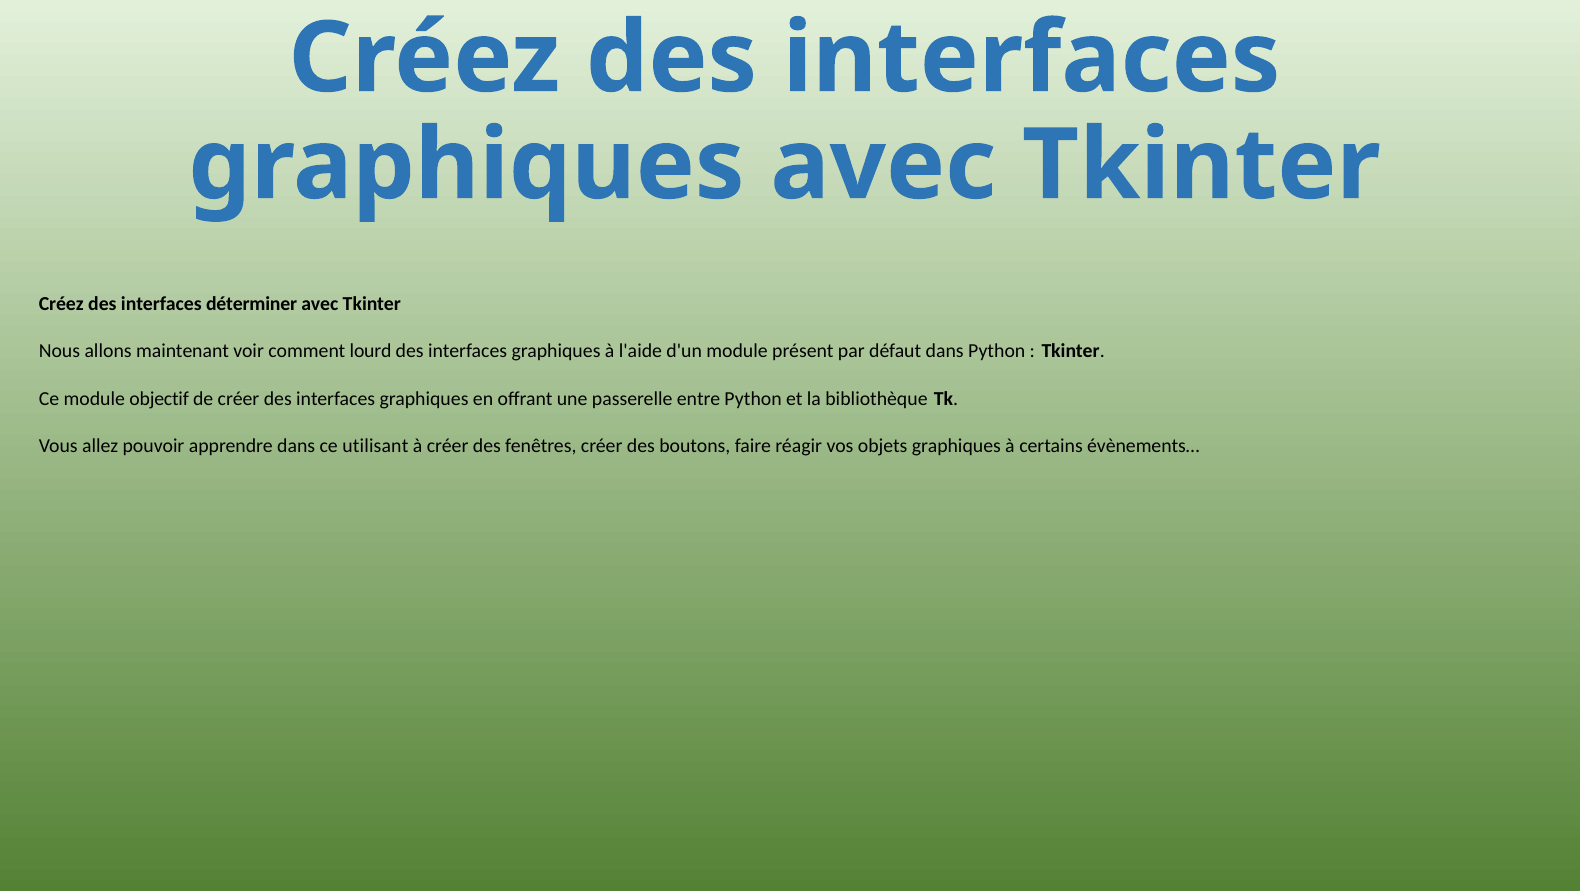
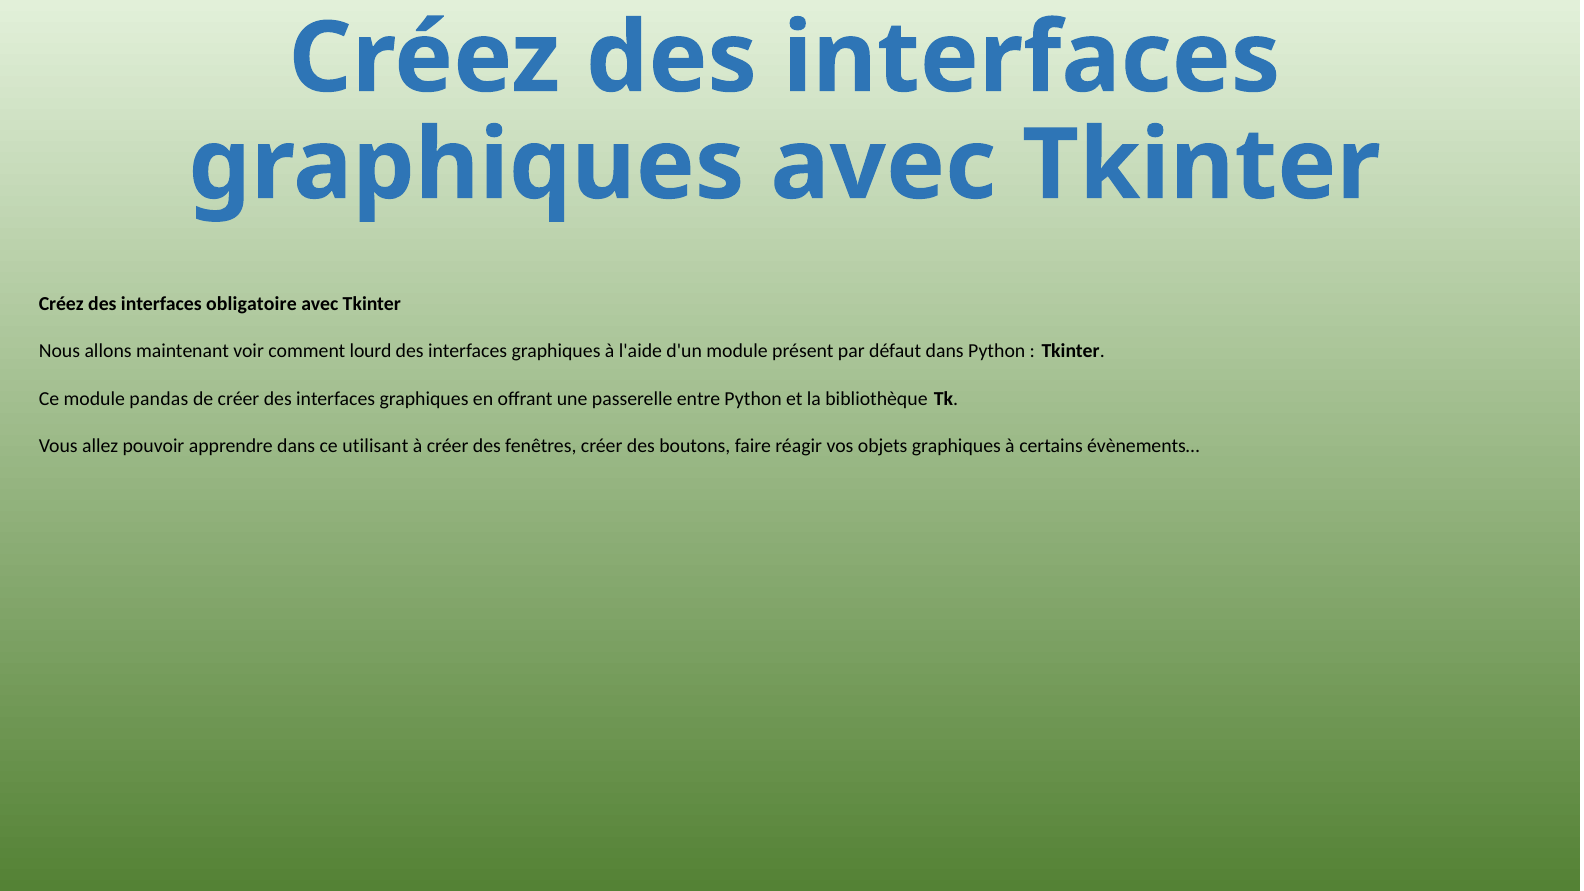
déterminer: déterminer -> obligatoire (251, 304)
objectif: objectif -> pandas (159, 399)
